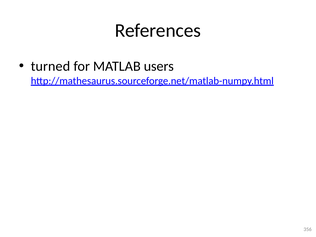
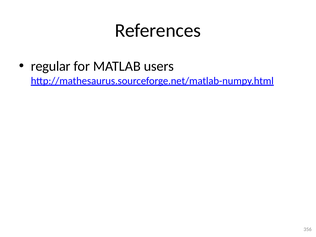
turned: turned -> regular (51, 66)
